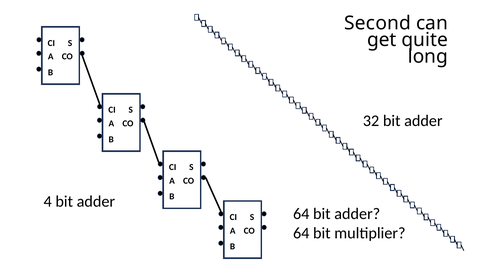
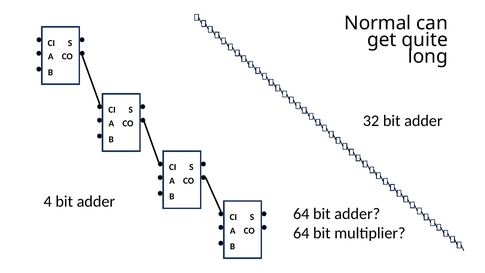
Second: Second -> Normal (378, 23)
